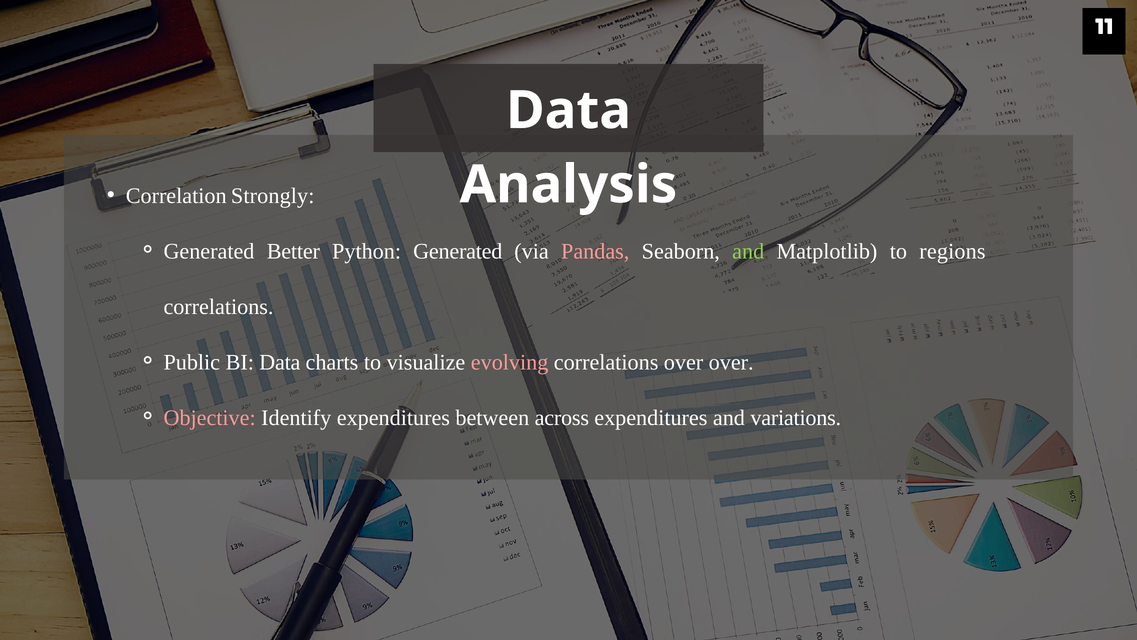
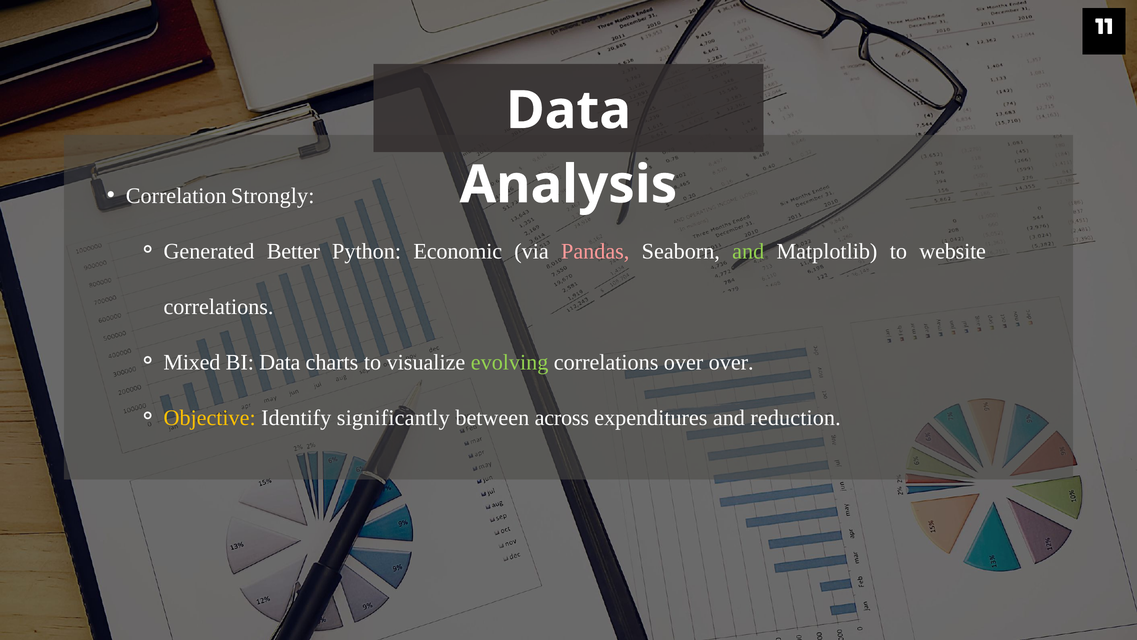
Python Generated: Generated -> Economic (458, 251)
regions: regions -> website (953, 251)
Public: Public -> Mixed (192, 362)
evolving colour: pink -> light green (510, 362)
Objective colour: pink -> yellow (210, 418)
Identify expenditures: expenditures -> significantly (393, 418)
variations: variations -> reduction (796, 418)
